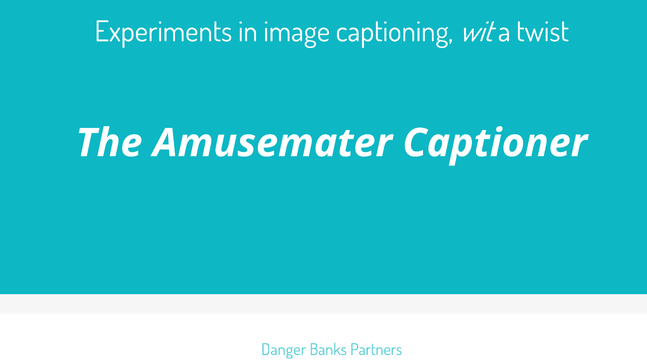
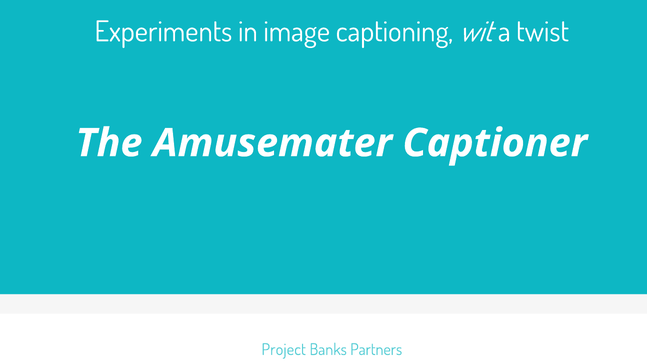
Danger: Danger -> Project (284, 350)
